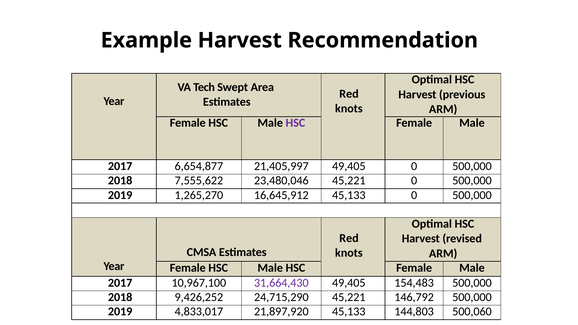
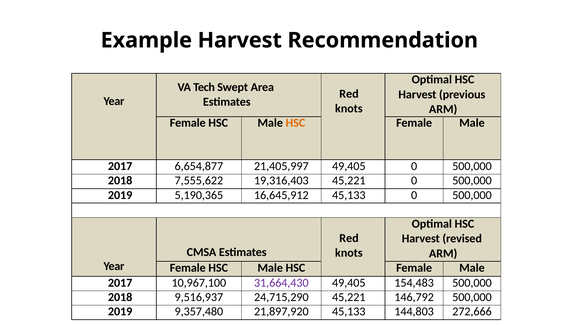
HSC colour: purple -> orange (295, 123)
23,480,046: 23,480,046 -> 19,316,403 (281, 181)
1,265,270: 1,265,270 -> 5,190,365 (199, 195)
9,426,252: 9,426,252 -> 9,516,937 (199, 297)
4,833,017: 4,833,017 -> 9,357,480 (199, 312)
500,060: 500,060 -> 272,666 (472, 312)
